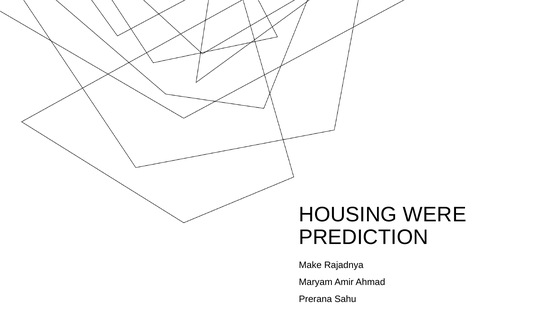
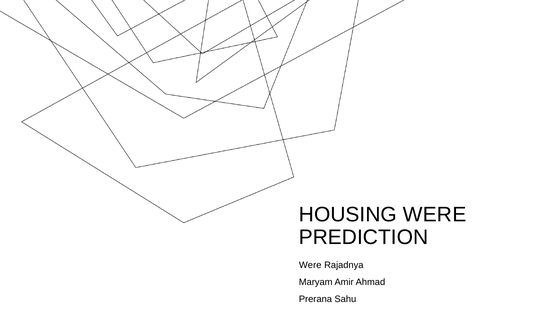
Make: Make -> Were (310, 265)
